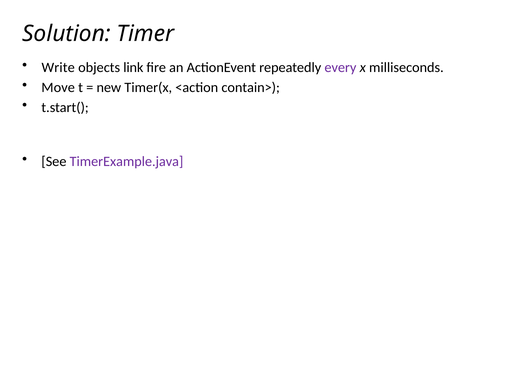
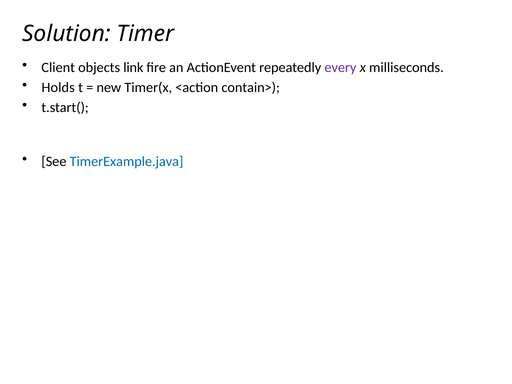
Write: Write -> Client (58, 68)
Move: Move -> Holds (58, 87)
TimerExample.java colour: purple -> blue (126, 161)
